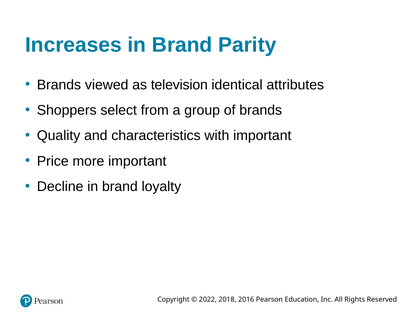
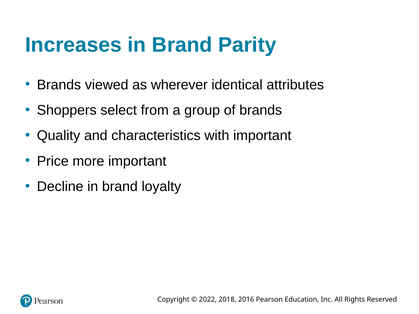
television: television -> wherever (179, 85)
